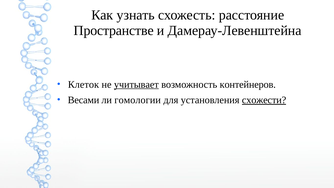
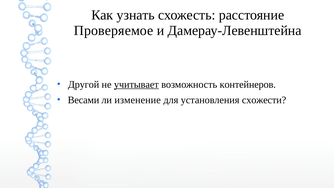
Пространстве: Пространстве -> Проверяемое (114, 30)
Клеток: Клеток -> Другой (84, 84)
гомологии: гомологии -> изменение (138, 100)
схожести underline: present -> none (264, 100)
